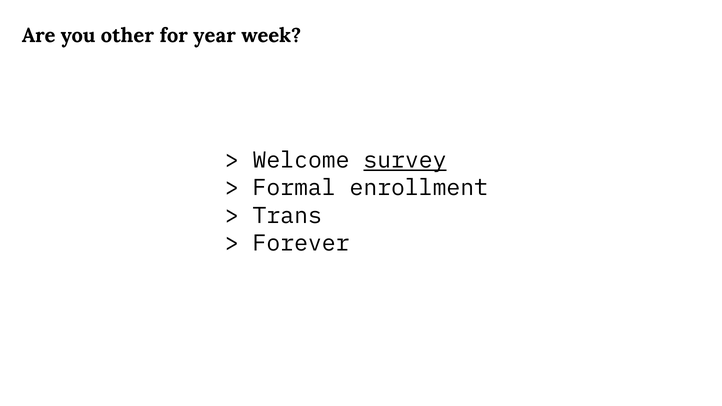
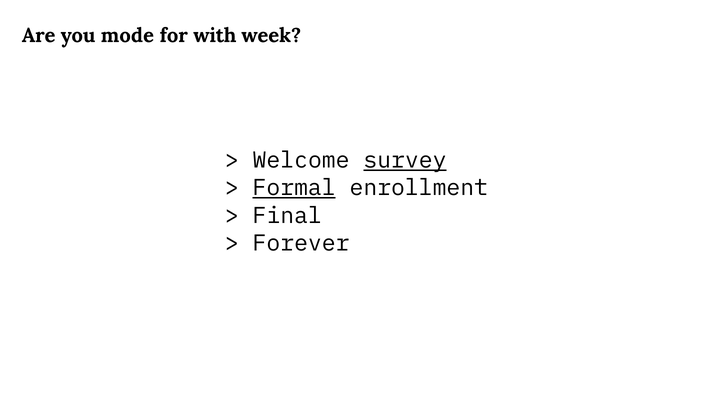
other: other -> mode (127, 35)
year: year -> with (215, 35)
Formal underline: none -> present (294, 188)
Trans: Trans -> Final (287, 216)
